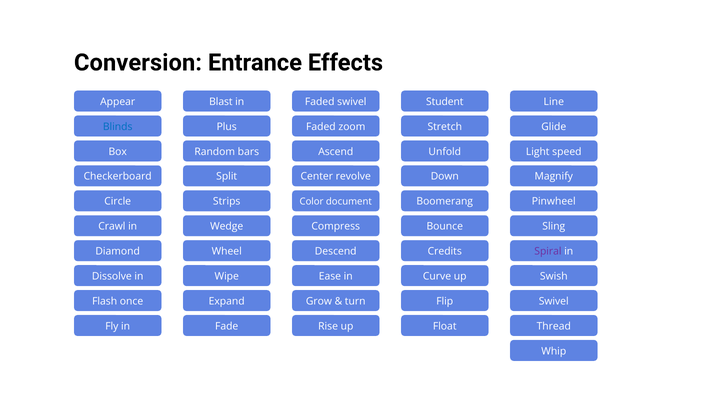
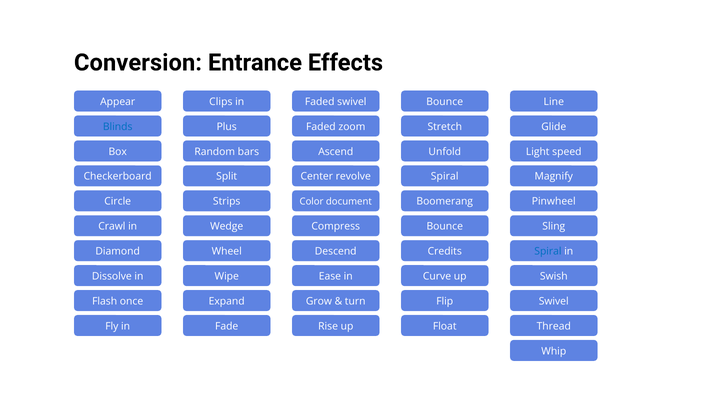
Blast: Blast -> Clips (221, 102)
Student: Student -> Bounce (445, 102)
Down: Down -> Spiral (445, 177)
Spiral colour: purple -> blue (548, 252)
